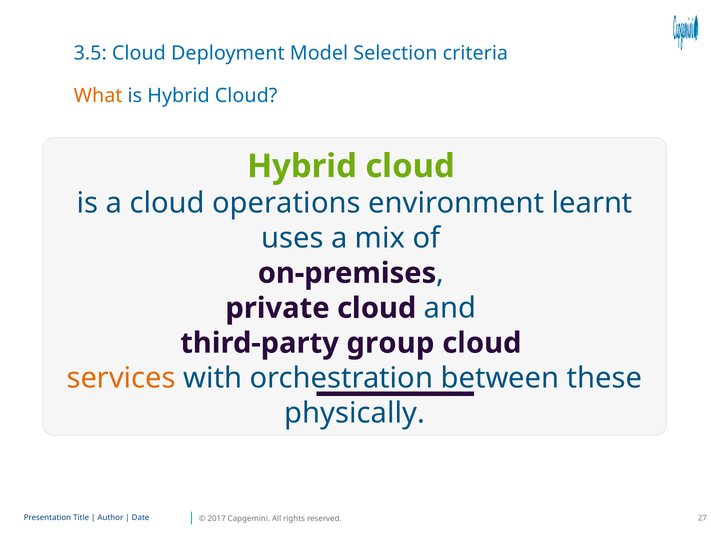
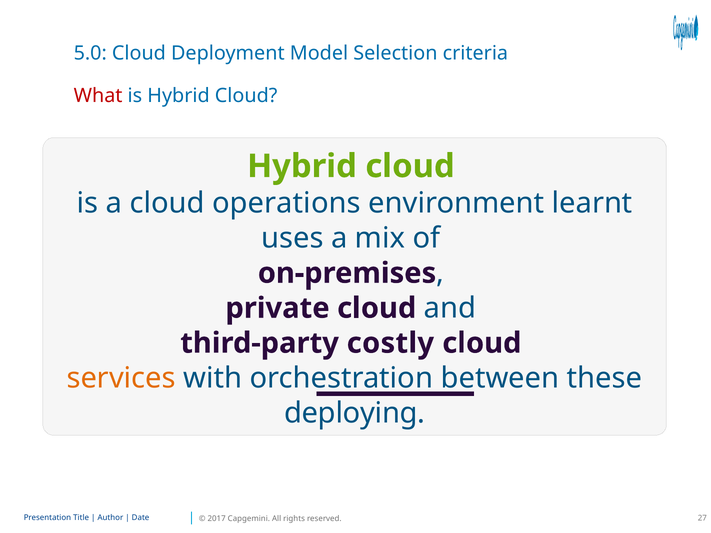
3.5: 3.5 -> 5.0 (90, 53)
What colour: orange -> red (98, 96)
group: group -> costly (390, 343)
physically: physically -> deploying (355, 413)
